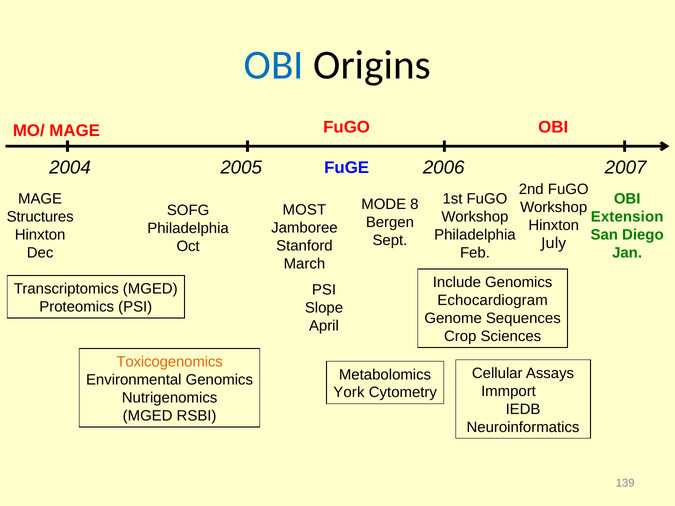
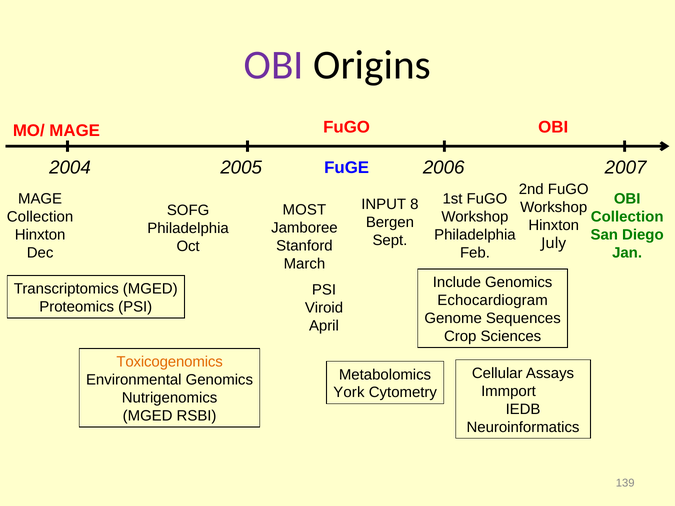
OBI colour: blue -> purple (274, 65)
MODE: MODE -> INPUT (384, 205)
Extension: Extension -> Collection (627, 217)
Structures: Structures -> Collection (40, 217)
Slope: Slope -> Viroid (324, 308)
